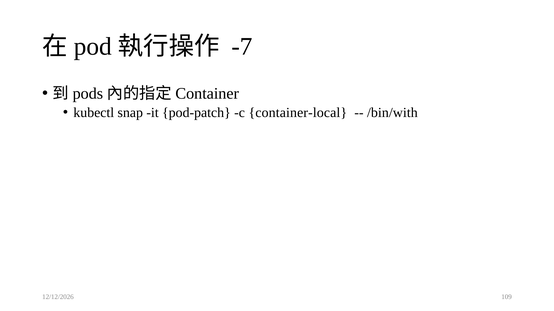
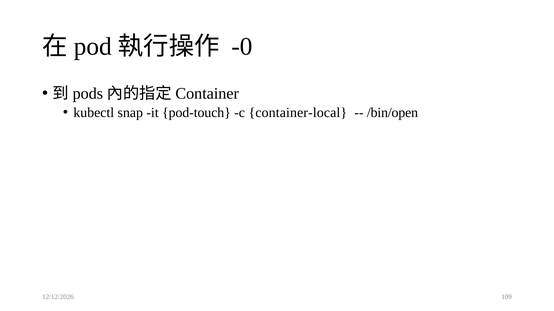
-7: -7 -> -0 (242, 47)
pod-patch: pod-patch -> pod-touch (196, 113)
/bin/with: /bin/with -> /bin/open (392, 113)
